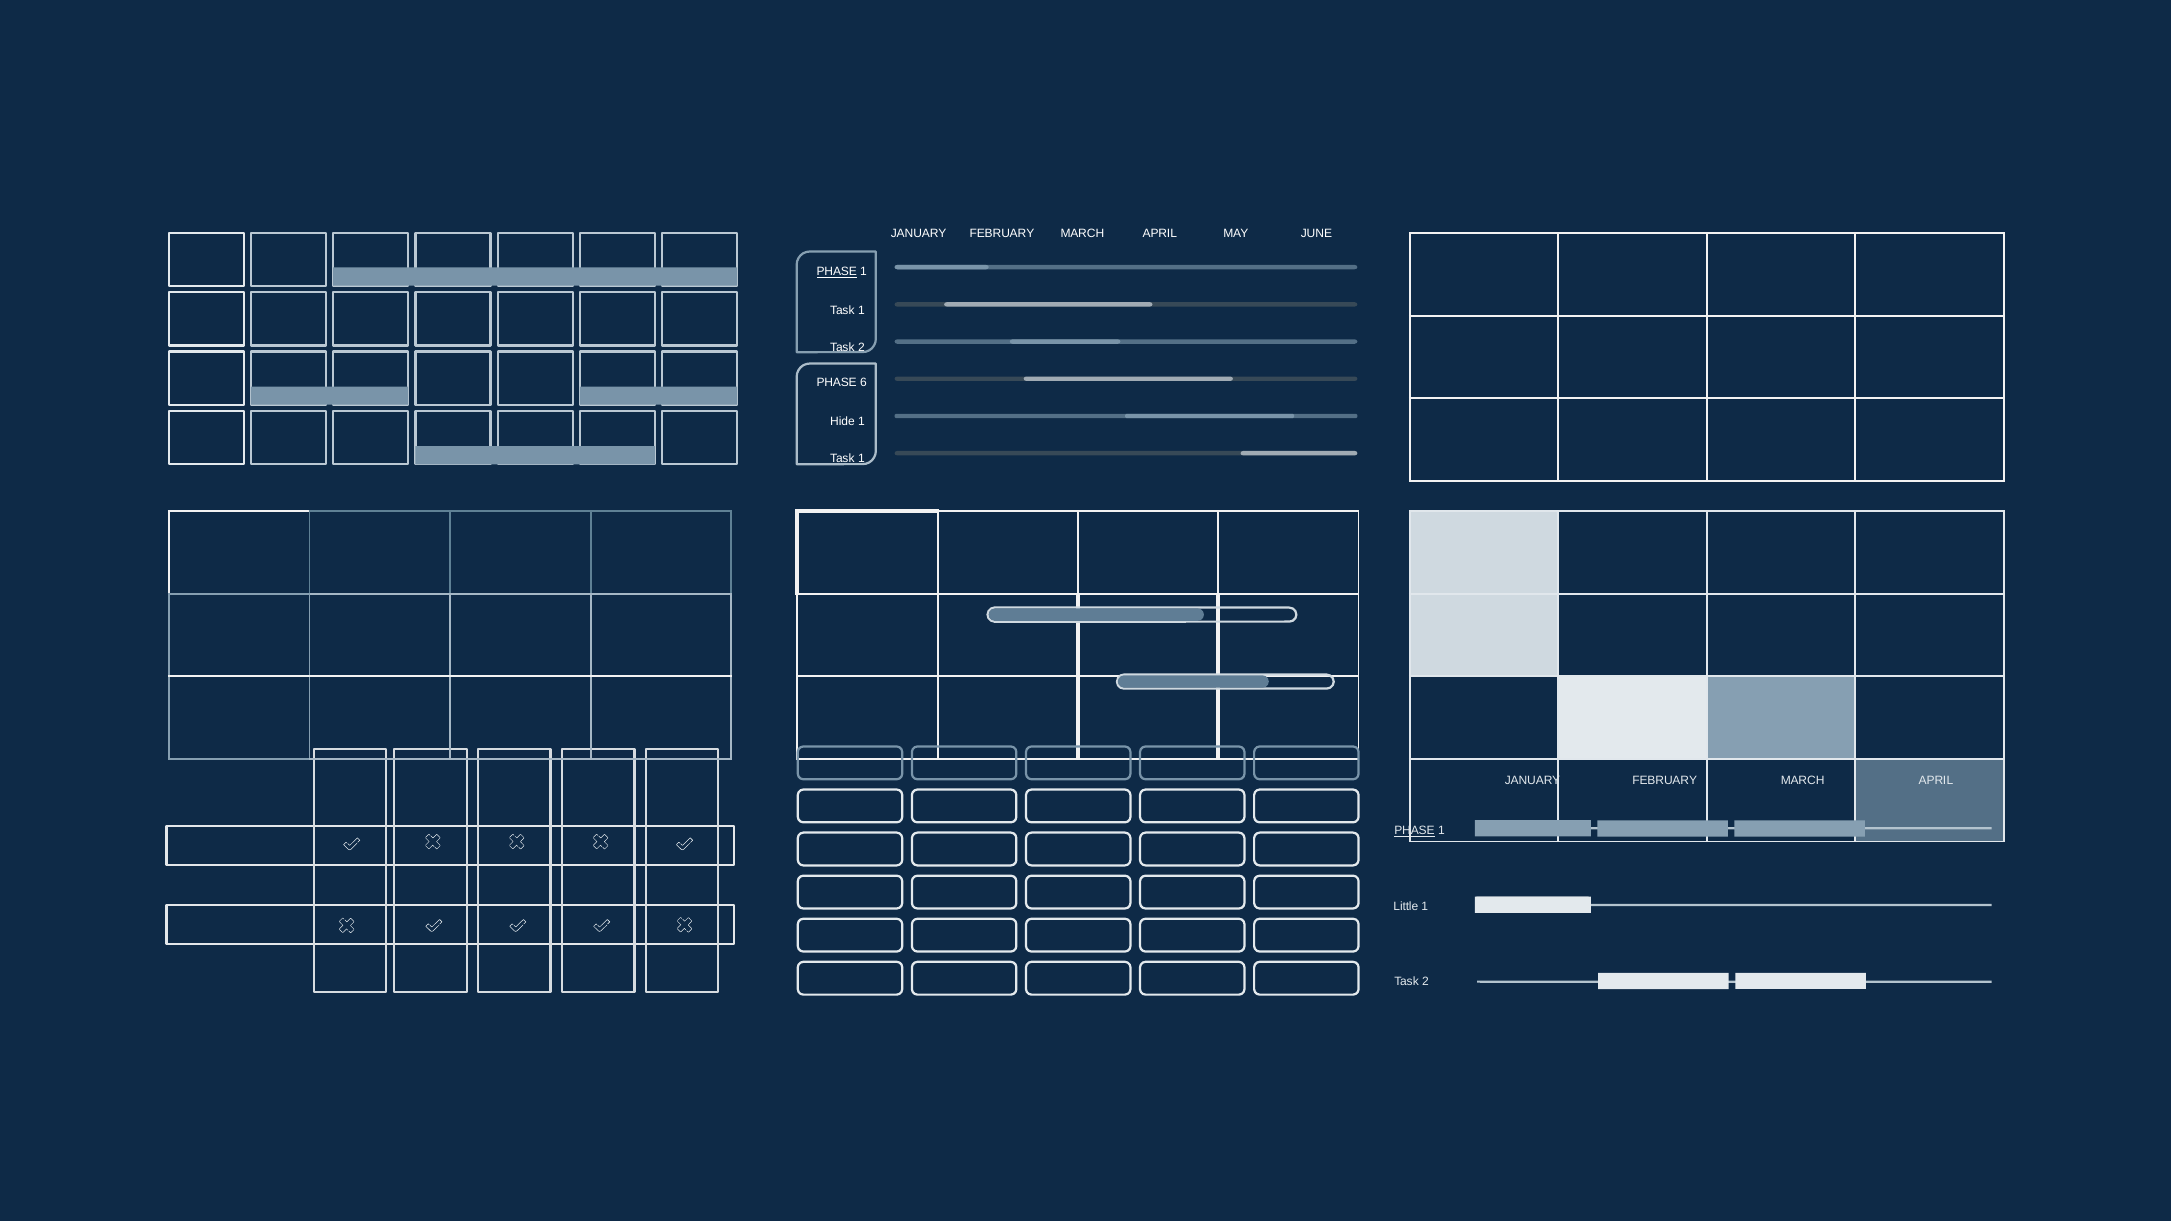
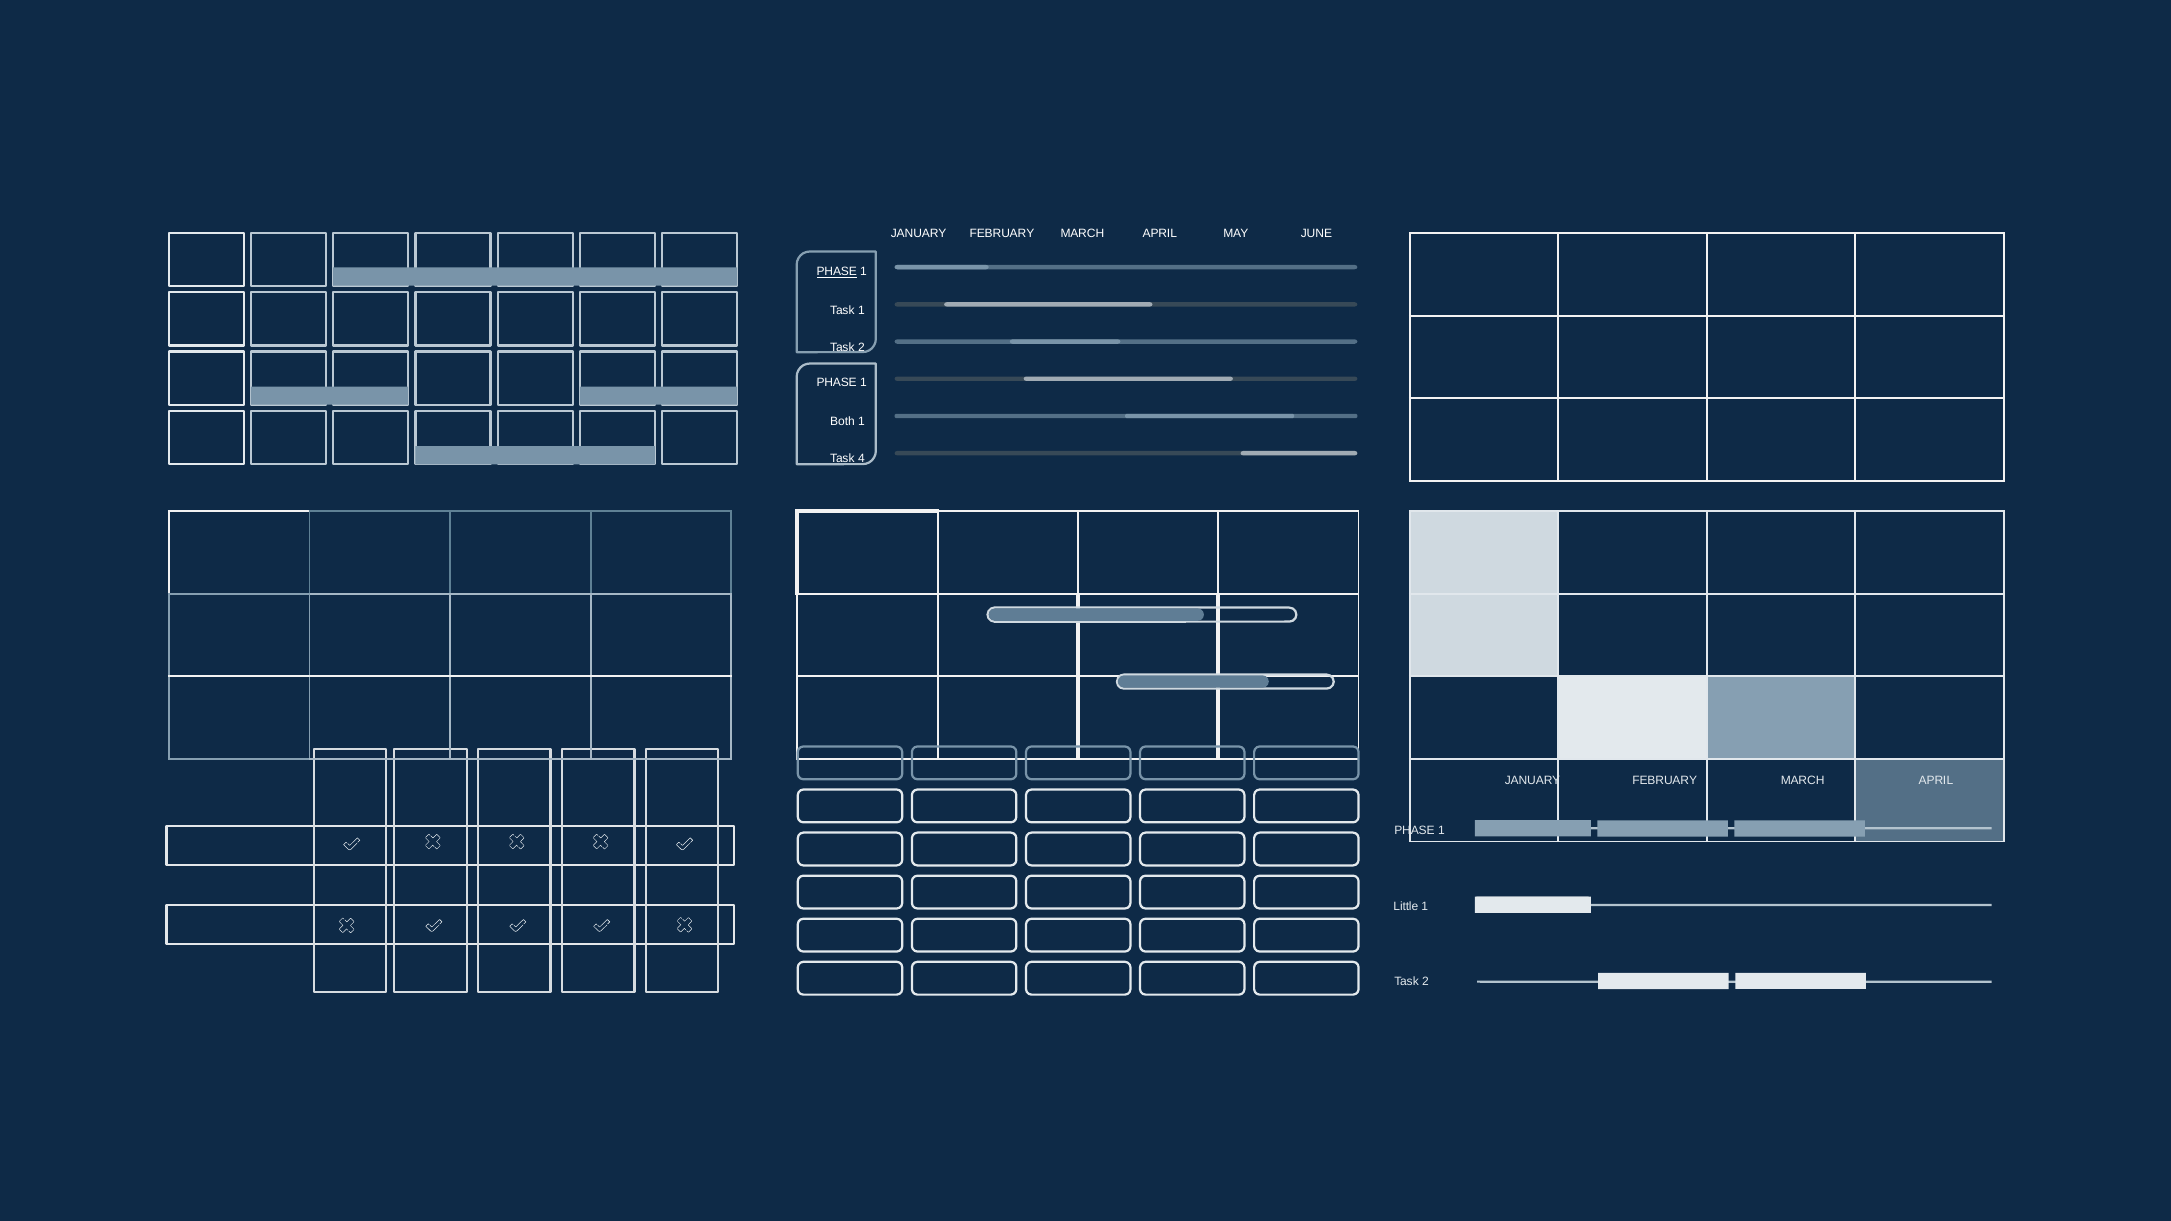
6: 6 -> 1 (864, 382)
Hide: Hide -> Both (842, 422)
1: 1 -> 4 (861, 459)
PHASE underline: present -> none (1414, 831)
